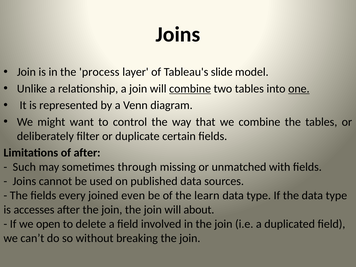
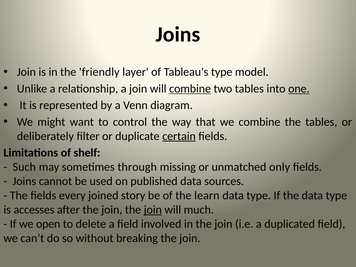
process: process -> friendly (99, 72)
Tableau's slide: slide -> type (222, 72)
certain underline: none -> present (179, 136)
of after: after -> shelf (87, 153)
with: with -> only (280, 167)
even: even -> story (133, 195)
join underline: none -> present (153, 210)
about: about -> much (199, 210)
